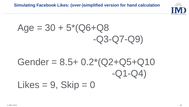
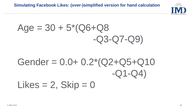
8.5+: 8.5+ -> 0.0+ (69, 62)
9: 9 -> 2 (54, 84)
